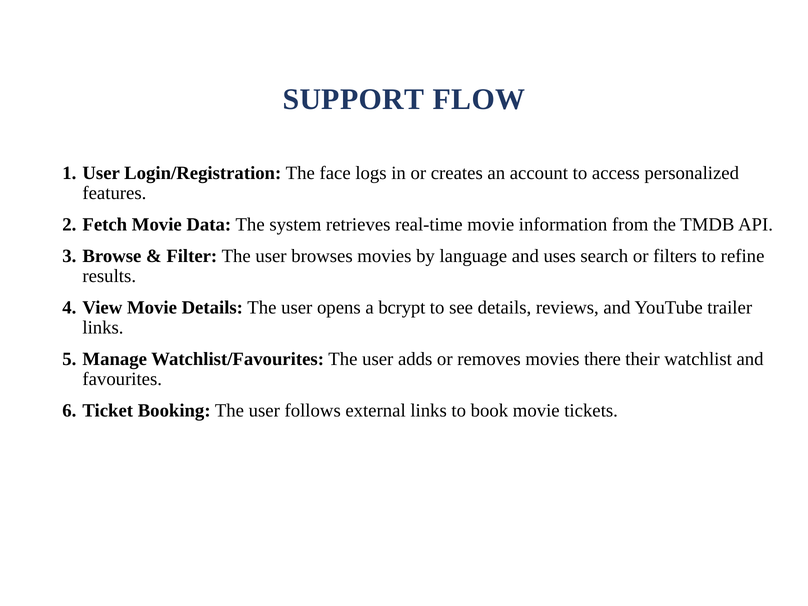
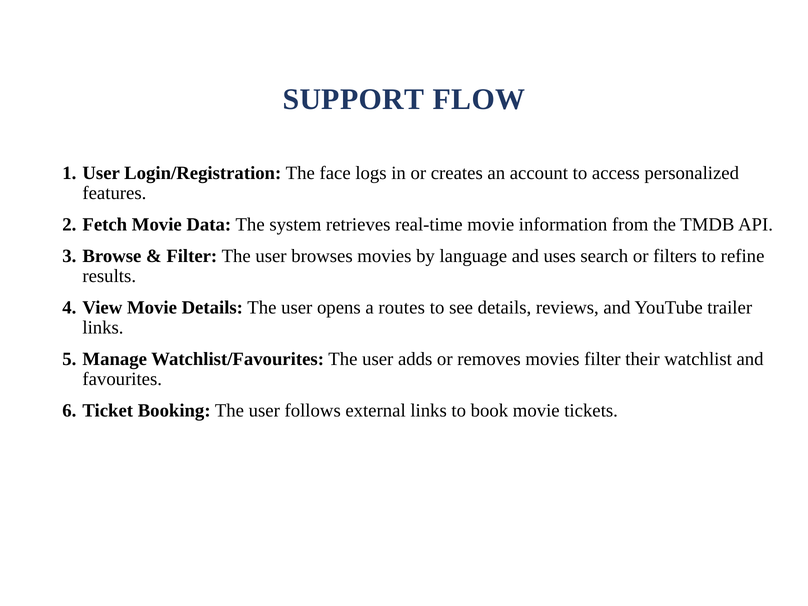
bcrypt: bcrypt -> routes (402, 308)
movies there: there -> filter (602, 359)
